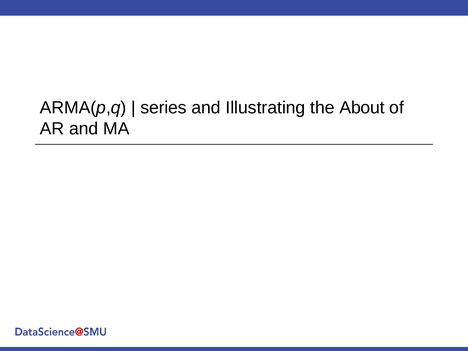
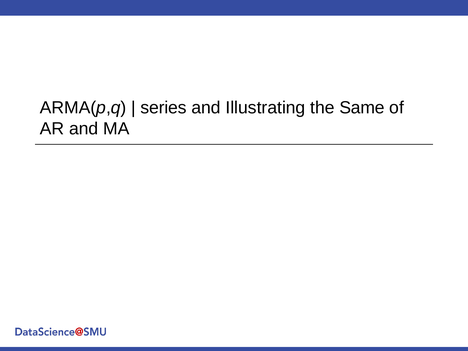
About: About -> Same (362, 108)
